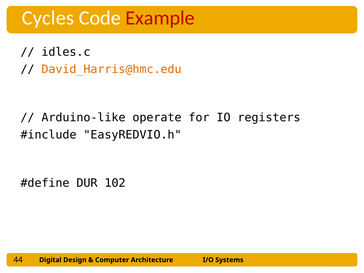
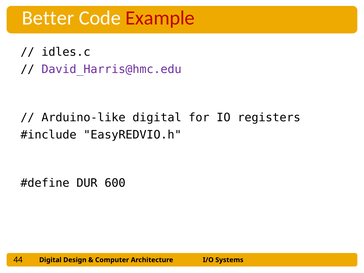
Cycles: Cycles -> Better (48, 18)
David_Harris@hmc.edu colour: orange -> purple (111, 69)
Arduino-like operate: operate -> digital (157, 118)
102: 102 -> 600 (115, 183)
